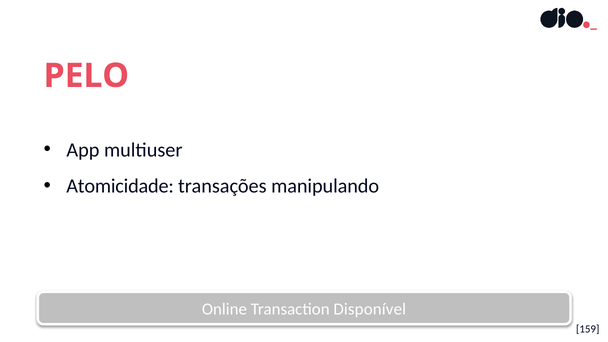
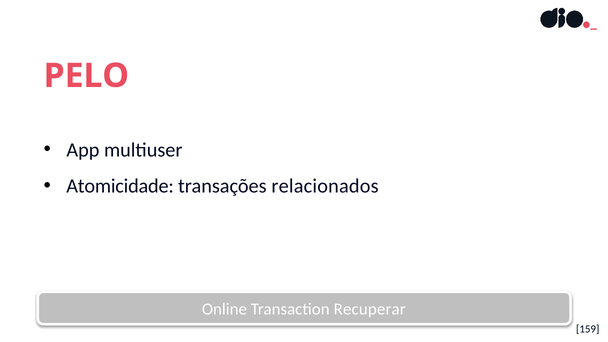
manipulando: manipulando -> relacionados (325, 186)
Disponível: Disponível -> Recuperar (370, 309)
